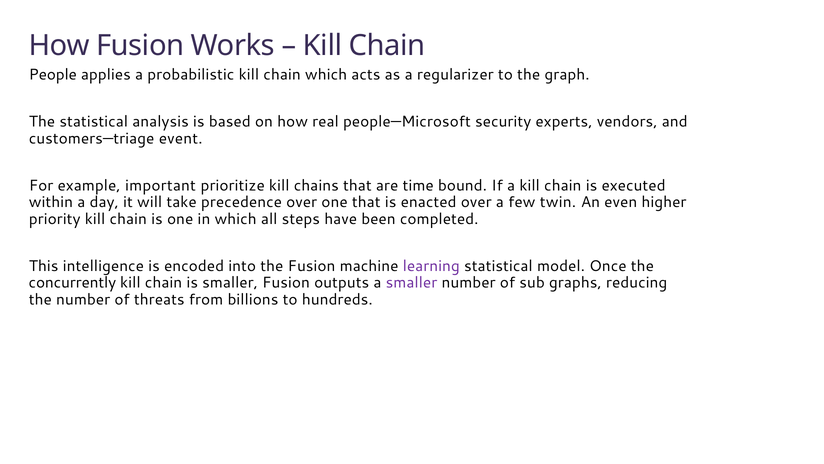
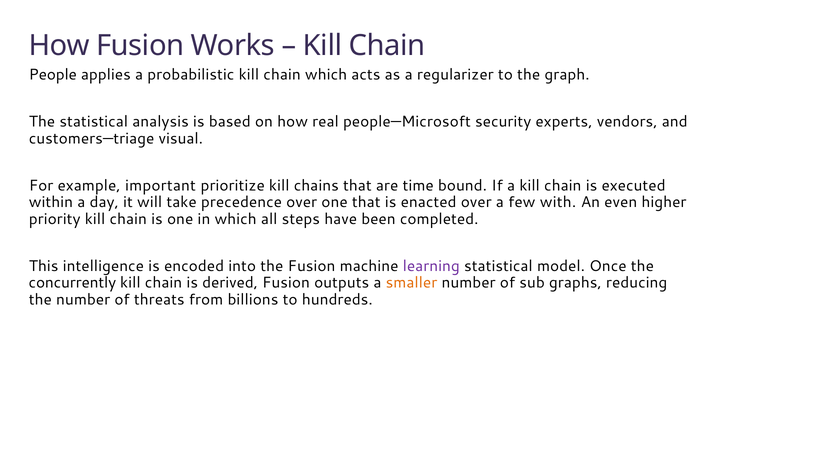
event: event -> visual (181, 138)
twin: twin -> with (558, 202)
is smaller: smaller -> derived (230, 283)
smaller colour: purple -> orange (412, 283)
